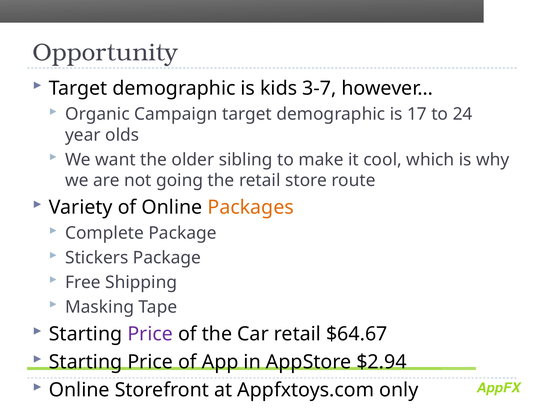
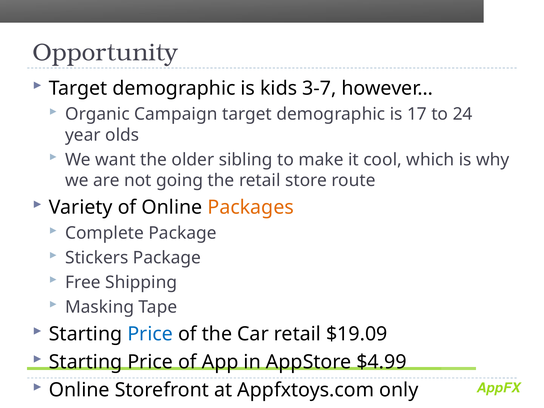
Price colour: purple -> blue (150, 334)
$64.67: $64.67 -> $19.09 (357, 334)
$2.94: $2.94 -> $4.99 (381, 362)
